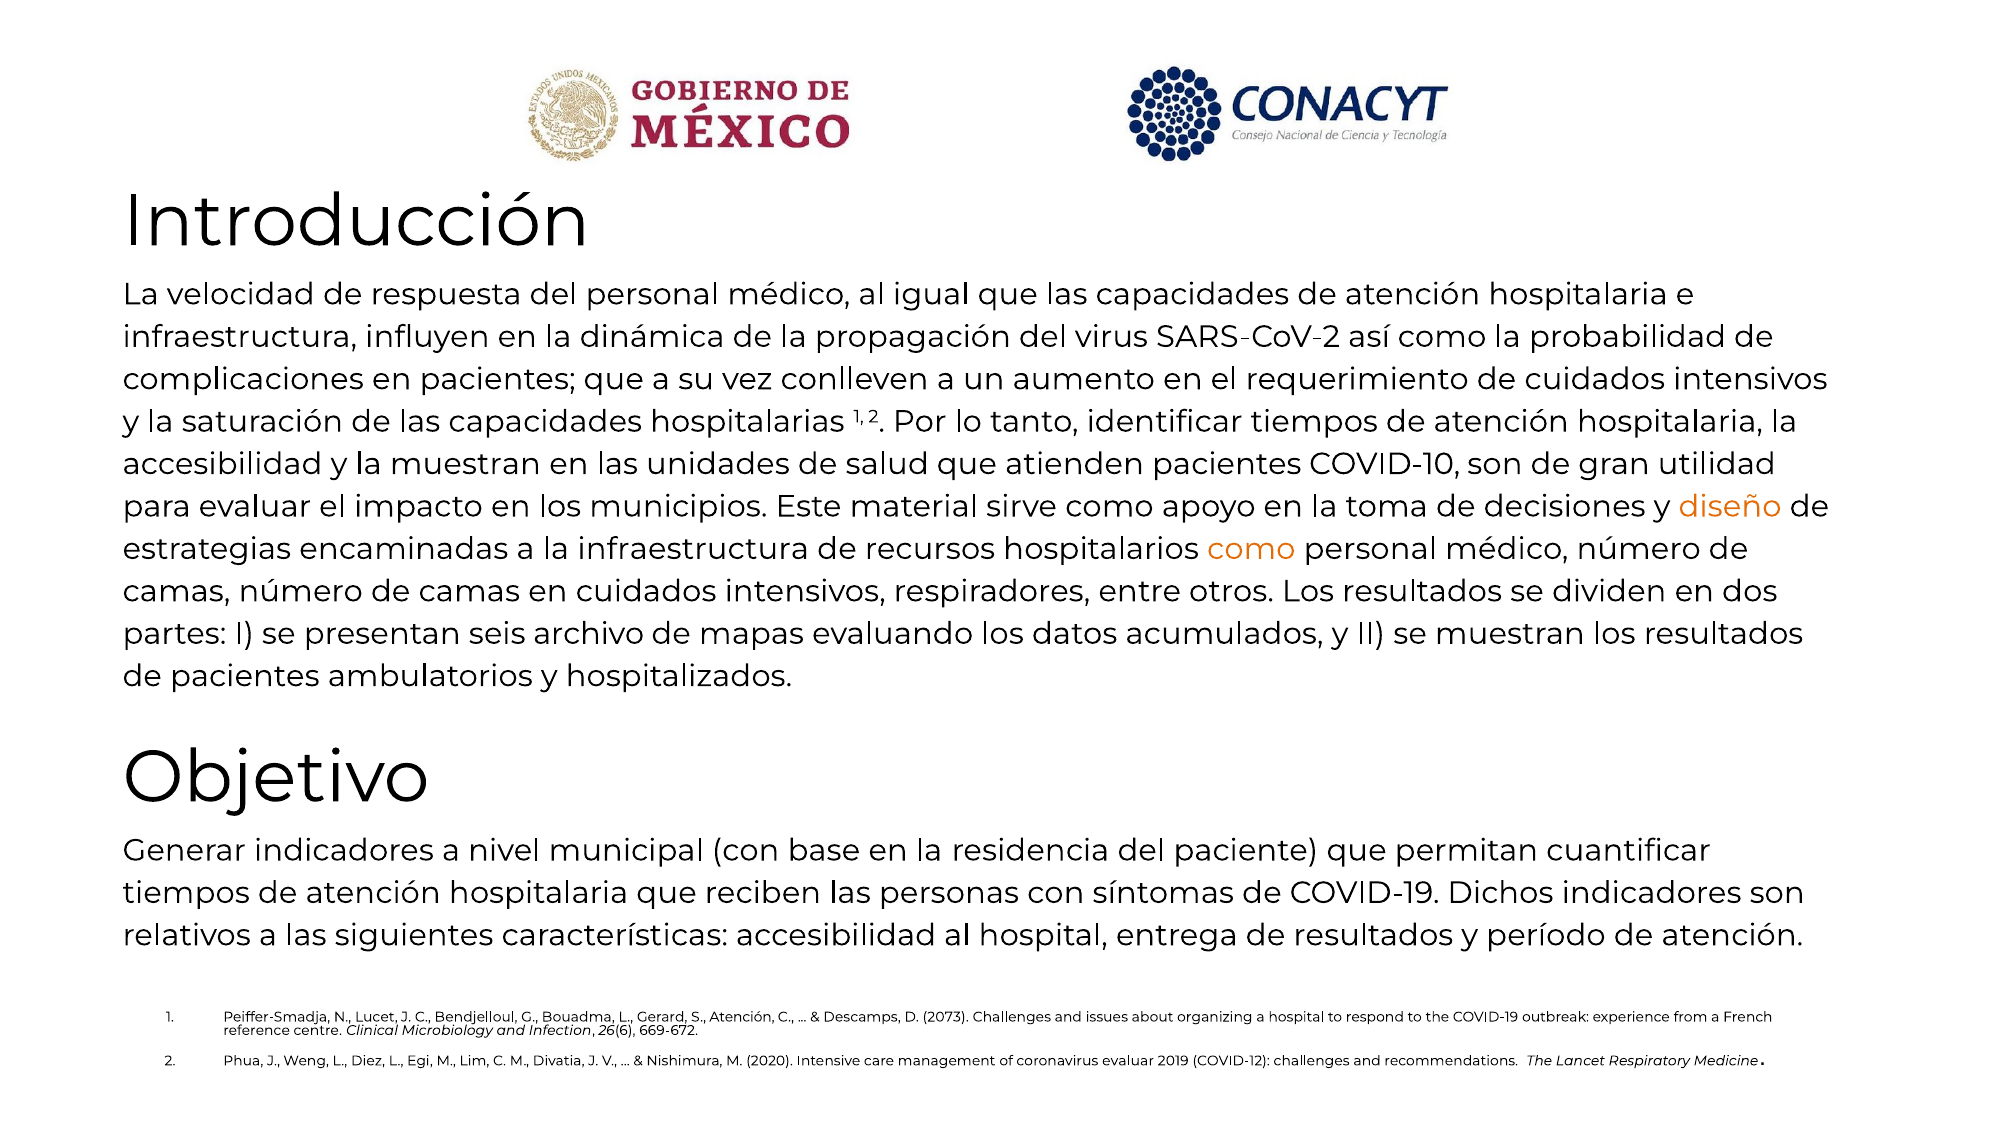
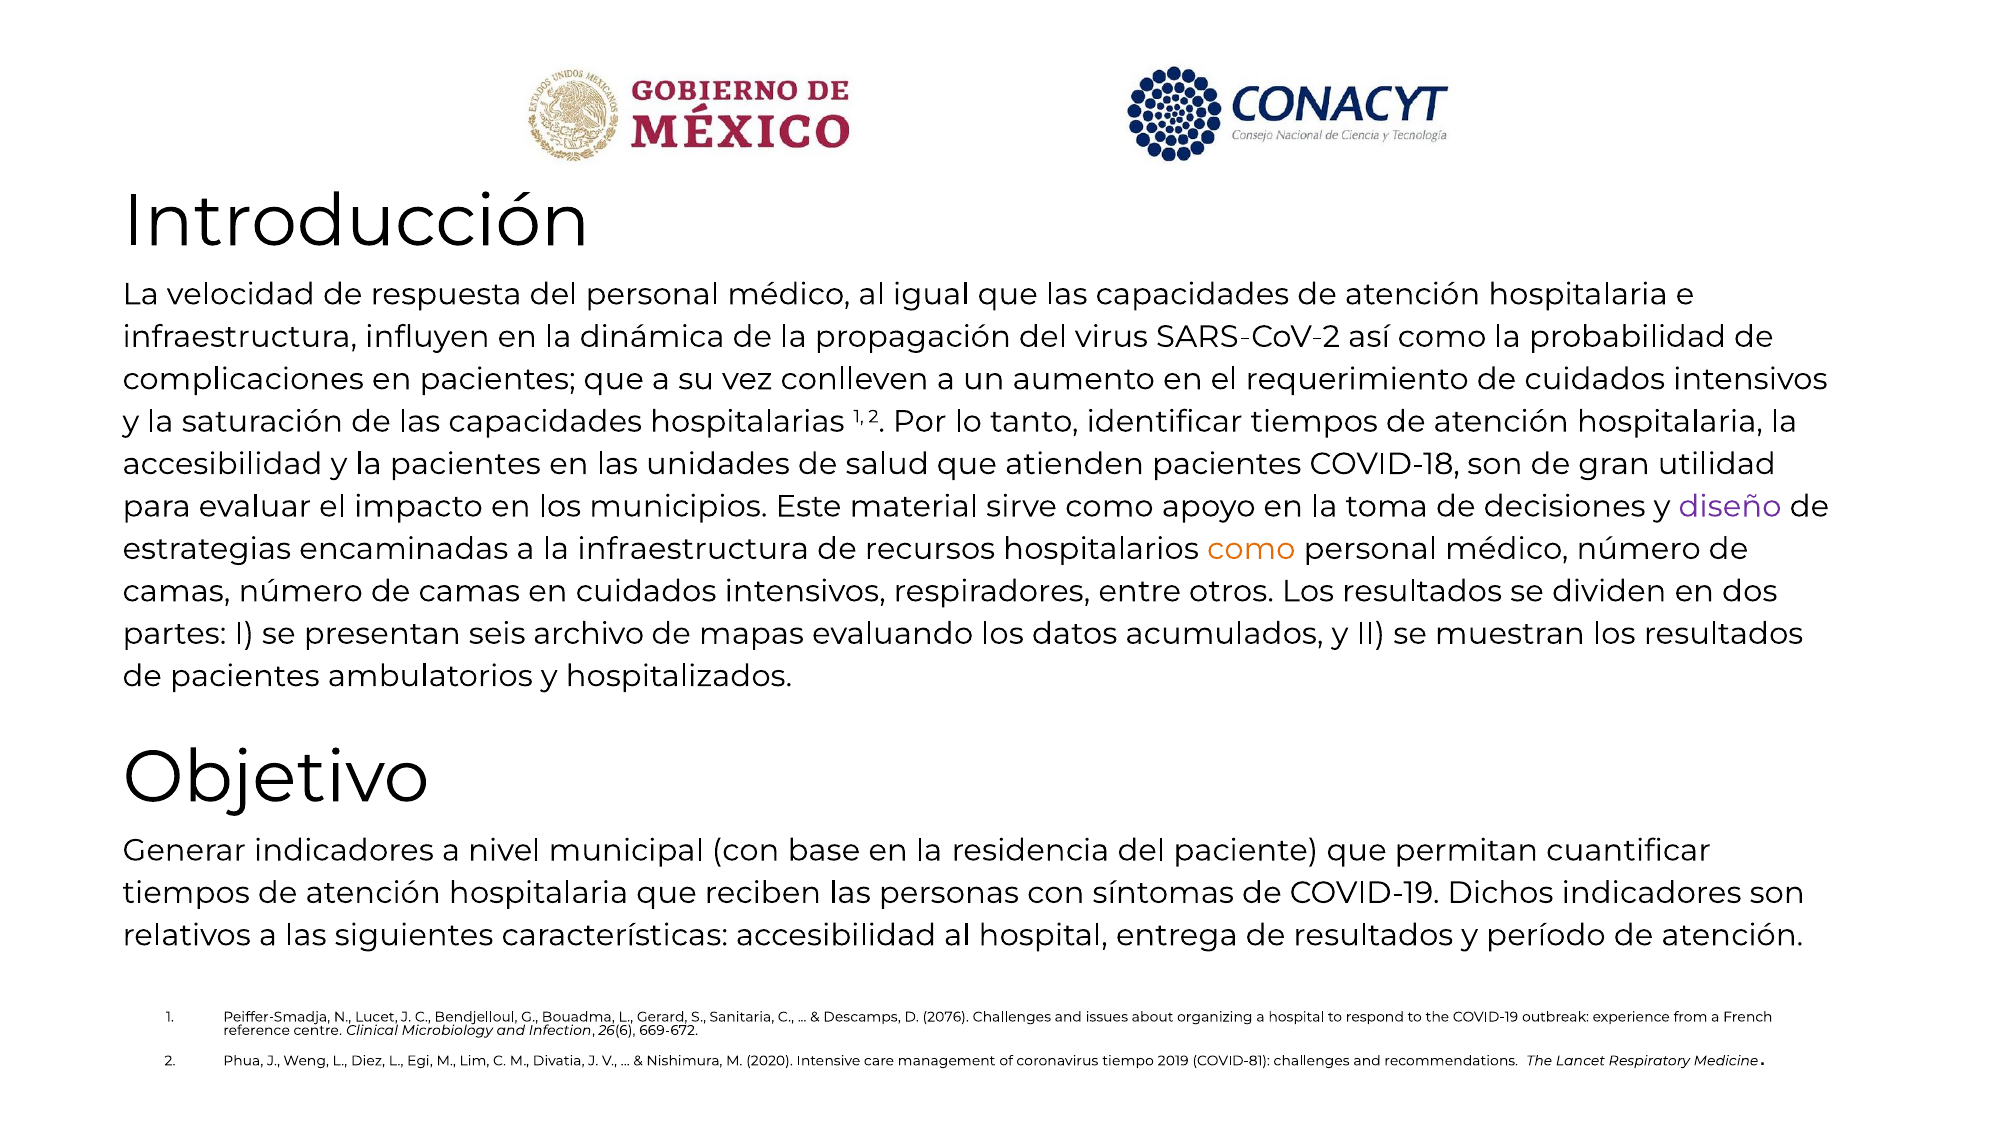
la muestran: muestran -> pacientes (465, 464)
COVID-10: COVID-10 -> COVID-18 (1385, 464)
diseño colour: orange -> purple (1730, 506)
S Atención: Atención -> Sanitaria (742, 1017)
2073: 2073 -> 2076 (946, 1017)
coronavirus evaluar: evaluar -> tiempo (1128, 1061)
COVID-12: COVID-12 -> COVID-81 (1231, 1061)
